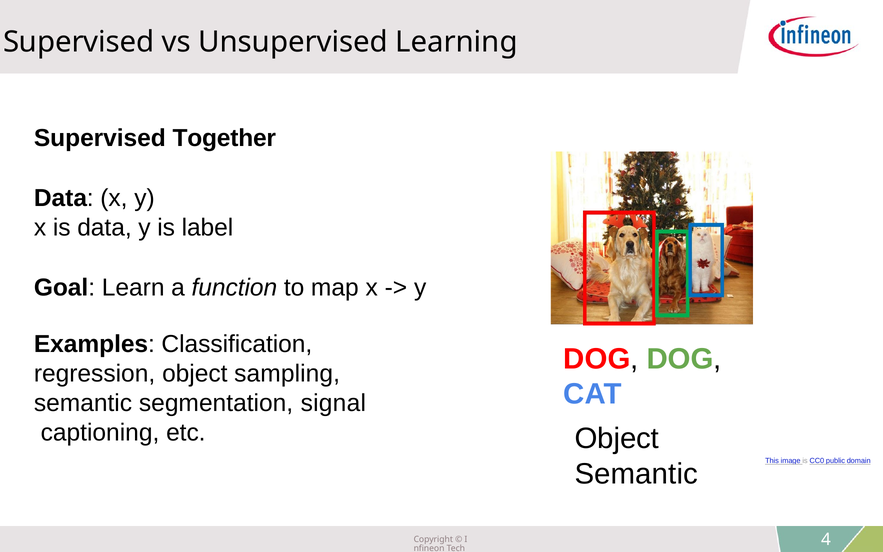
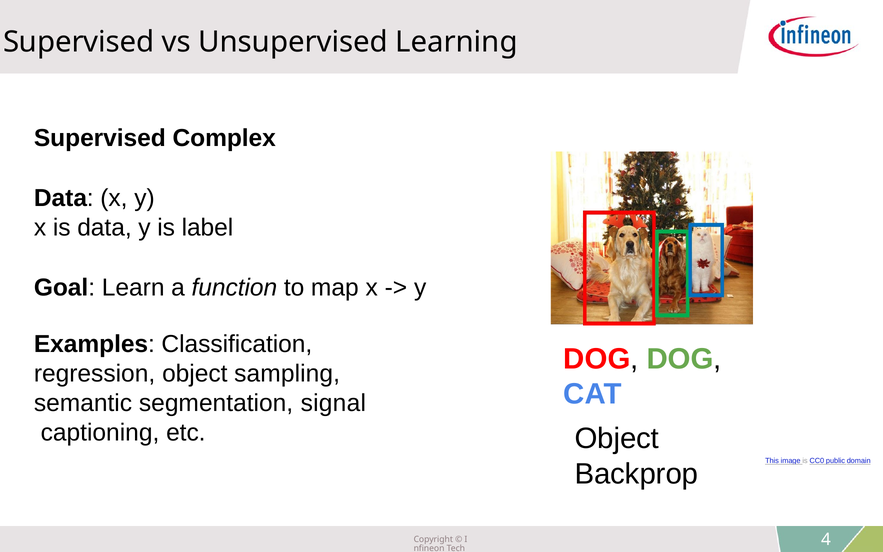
Together: Together -> Complex (224, 138)
Semantic: Semantic -> Backprop (636, 474)
